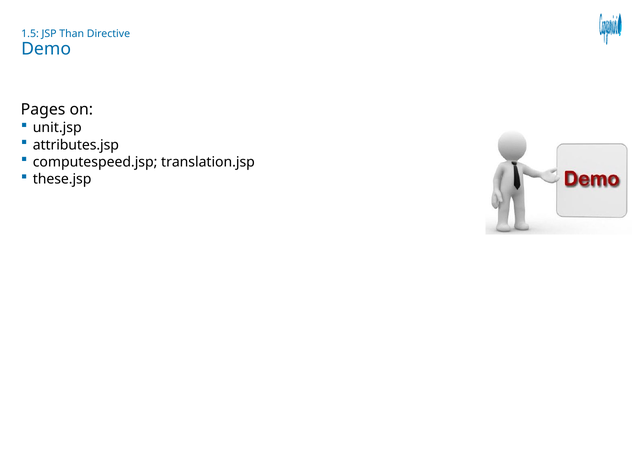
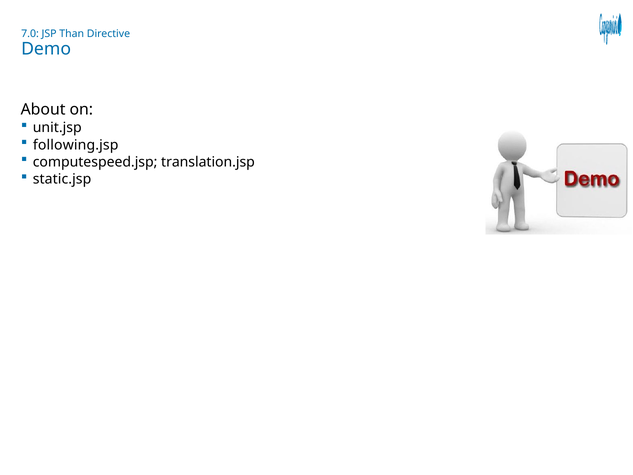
1.5: 1.5 -> 7.0 (30, 34)
Pages: Pages -> About (43, 110)
attributes.jsp: attributes.jsp -> following.jsp (76, 145)
these.jsp: these.jsp -> static.jsp (62, 179)
